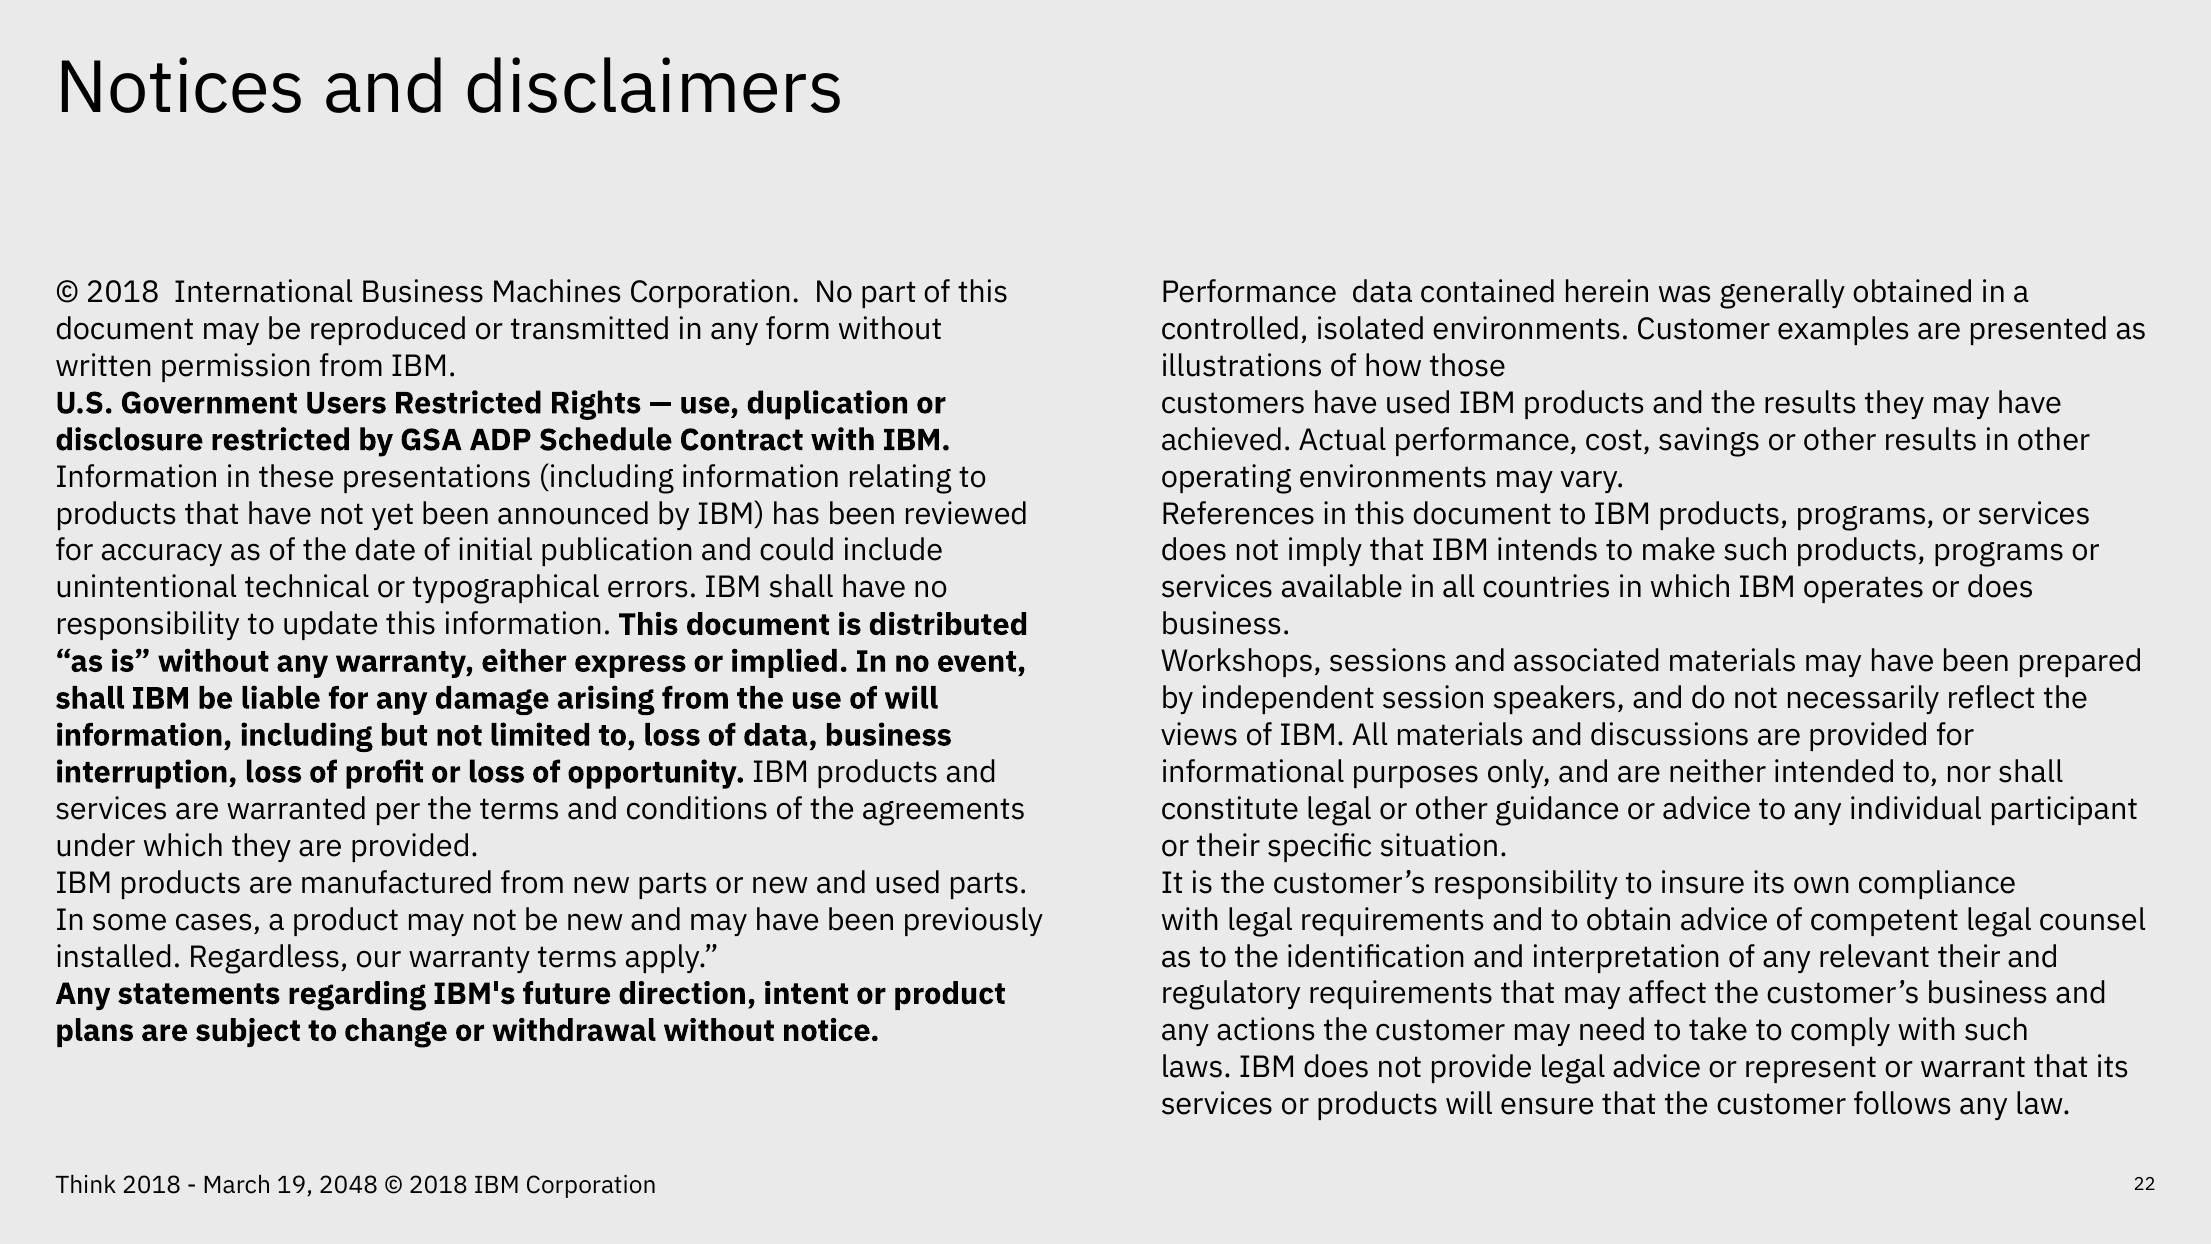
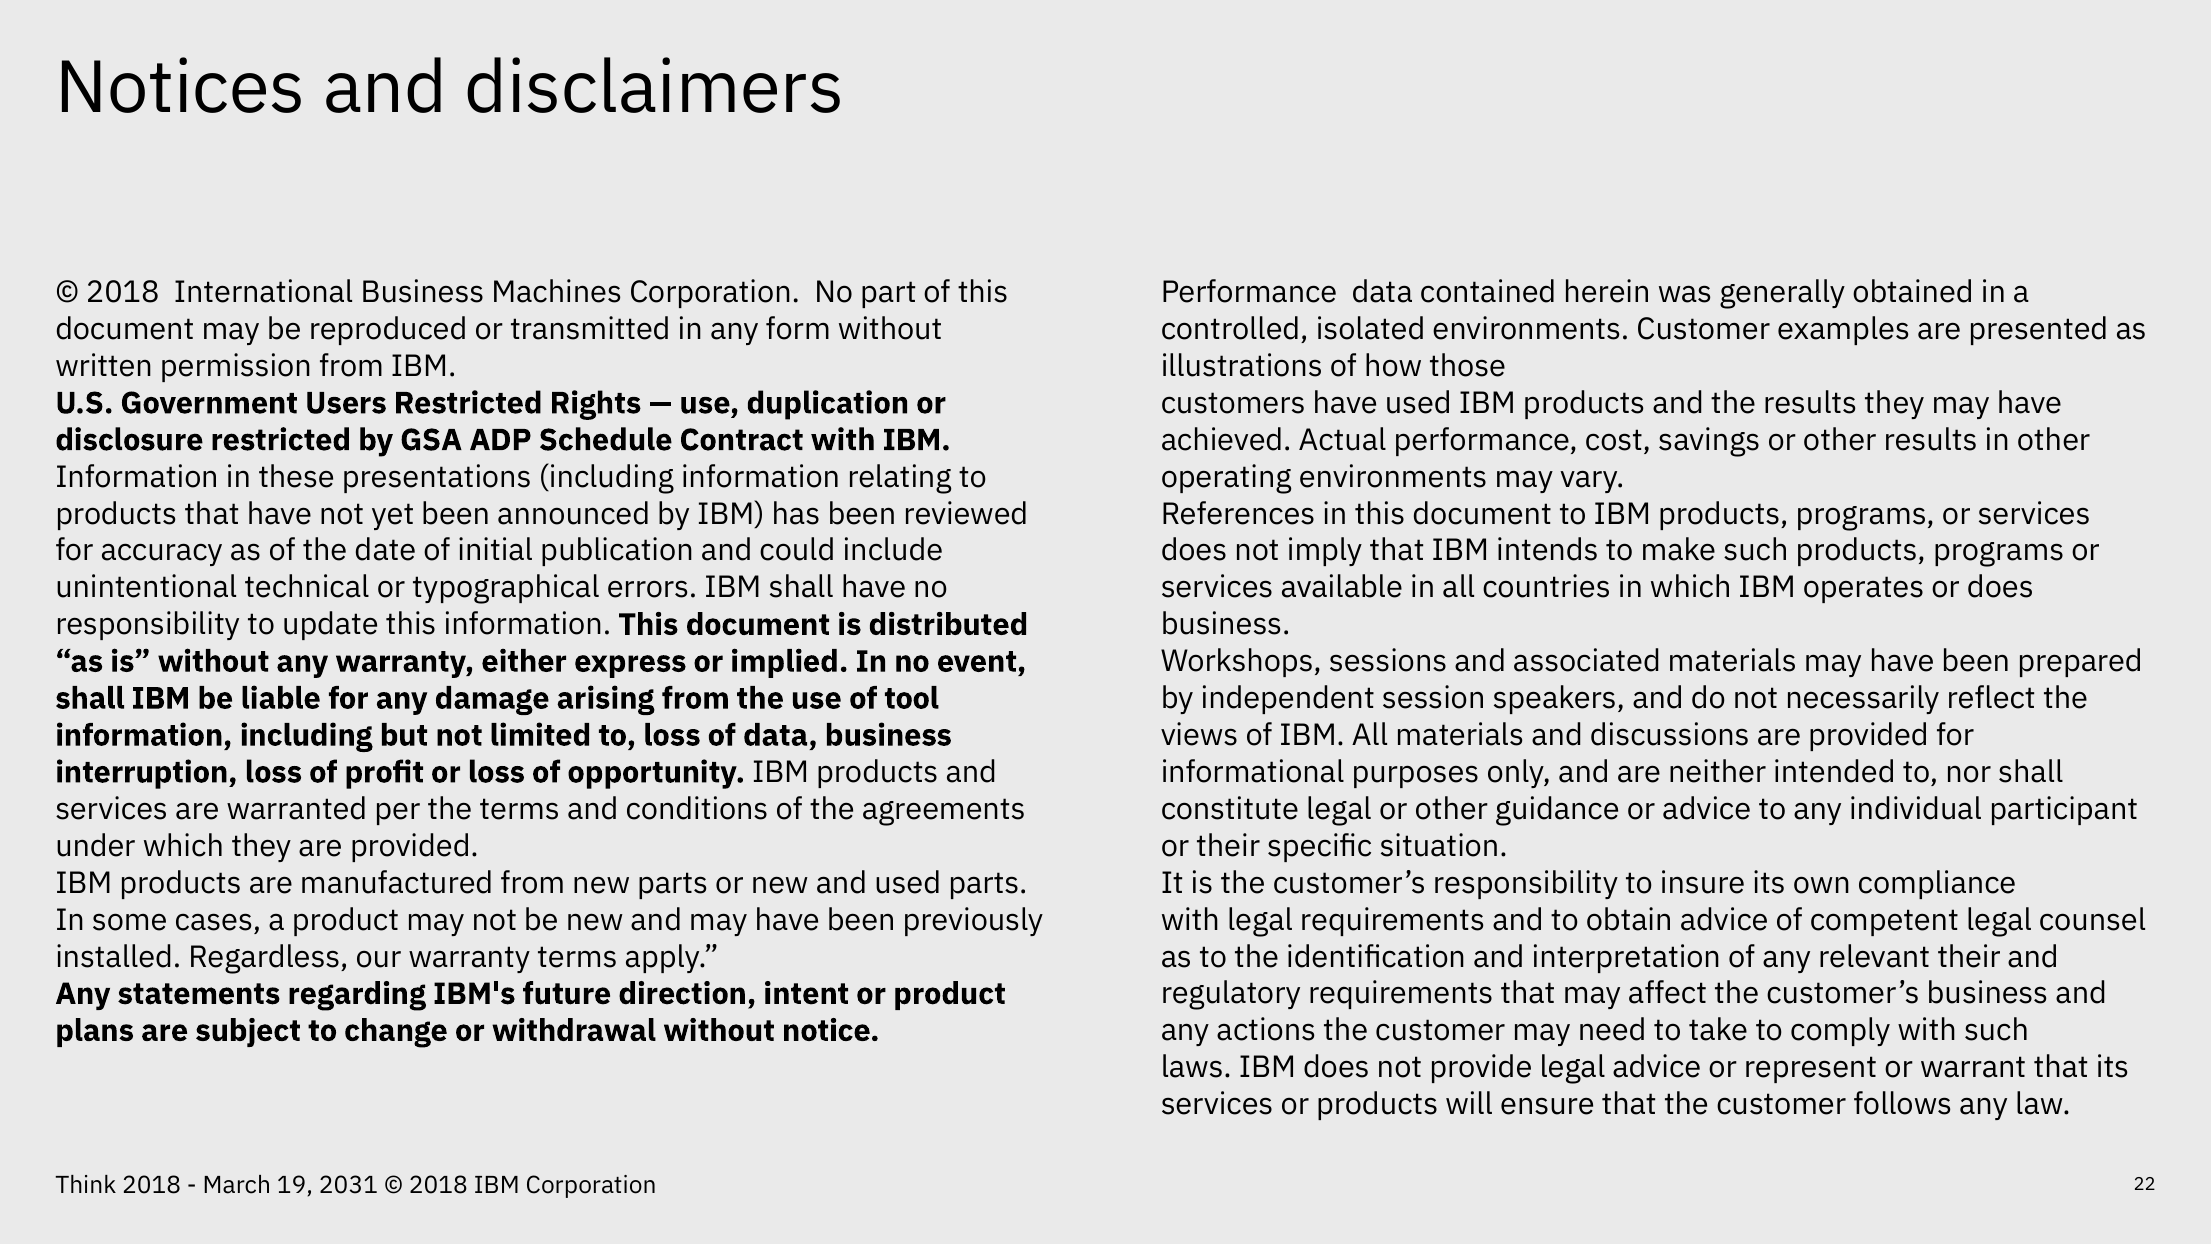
of will: will -> tool (911, 698)
2048: 2048 -> 2031 (349, 1185)
